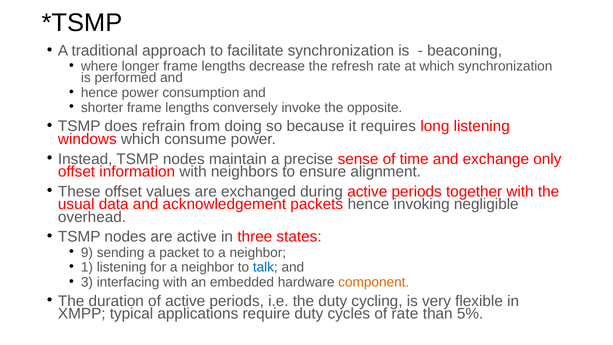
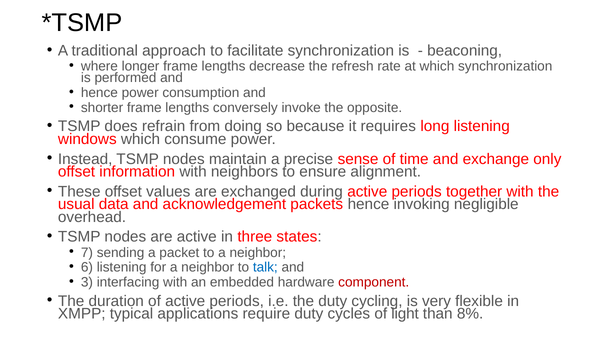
9: 9 -> 7 (87, 252)
1: 1 -> 6 (87, 267)
component colour: orange -> red (374, 282)
of rate: rate -> light (405, 314)
5%: 5% -> 8% (470, 314)
